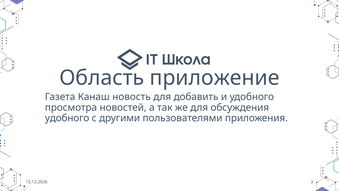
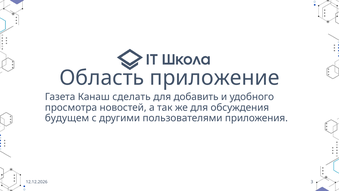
новость: новость -> сделать (132, 97)
удобного: удобного -> будущем (67, 118)
